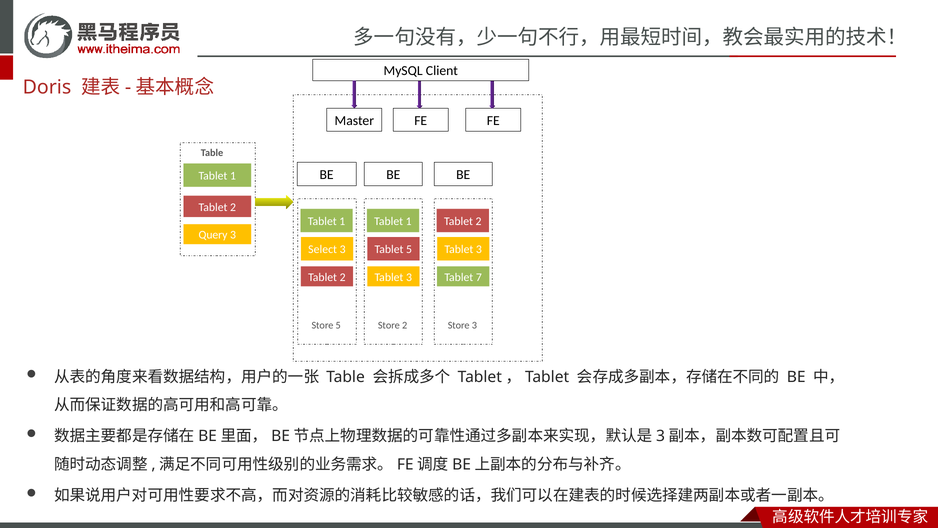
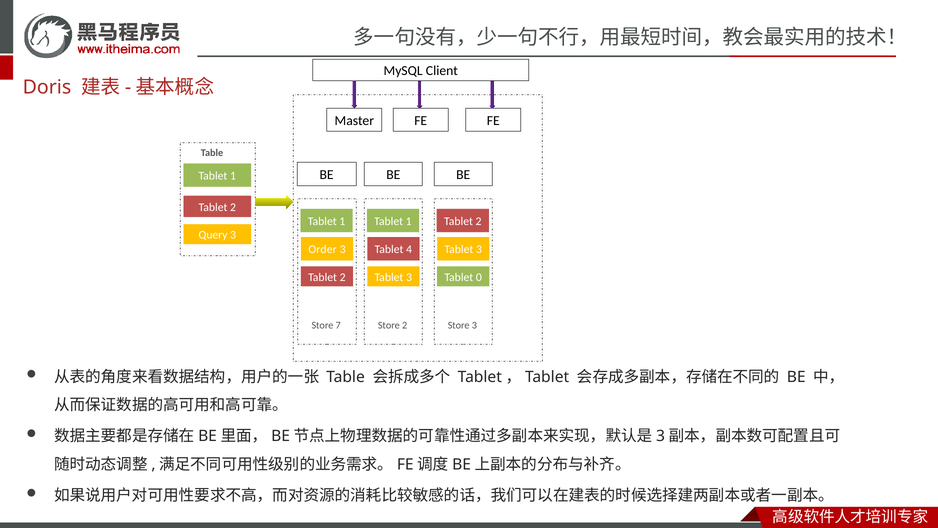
Select: Select -> Order (323, 249)
Tablet 5: 5 -> 4 (409, 249)
7: 7 -> 0 (479, 277)
Store 5: 5 -> 7 (338, 325)
